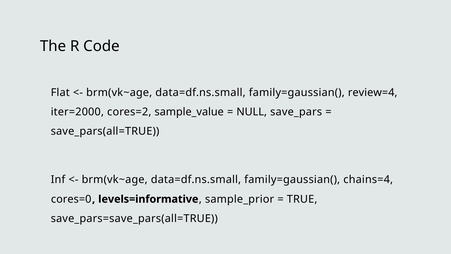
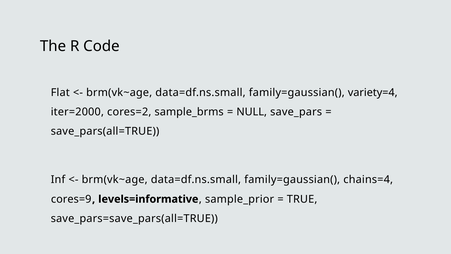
review=4: review=4 -> variety=4 (373, 92)
sample_value: sample_value -> sample_brms (189, 112)
cores=0: cores=0 -> cores=9 (71, 199)
